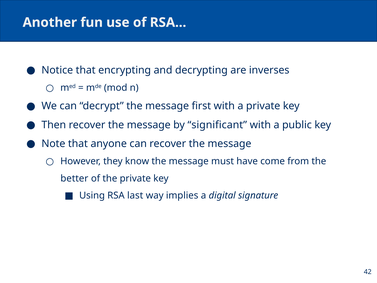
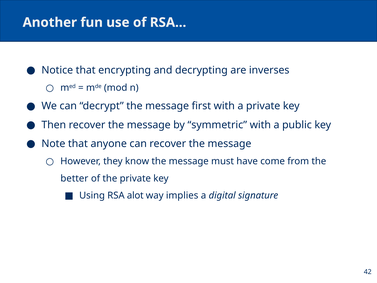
significant: significant -> symmetric (217, 125)
last: last -> alot (135, 195)
